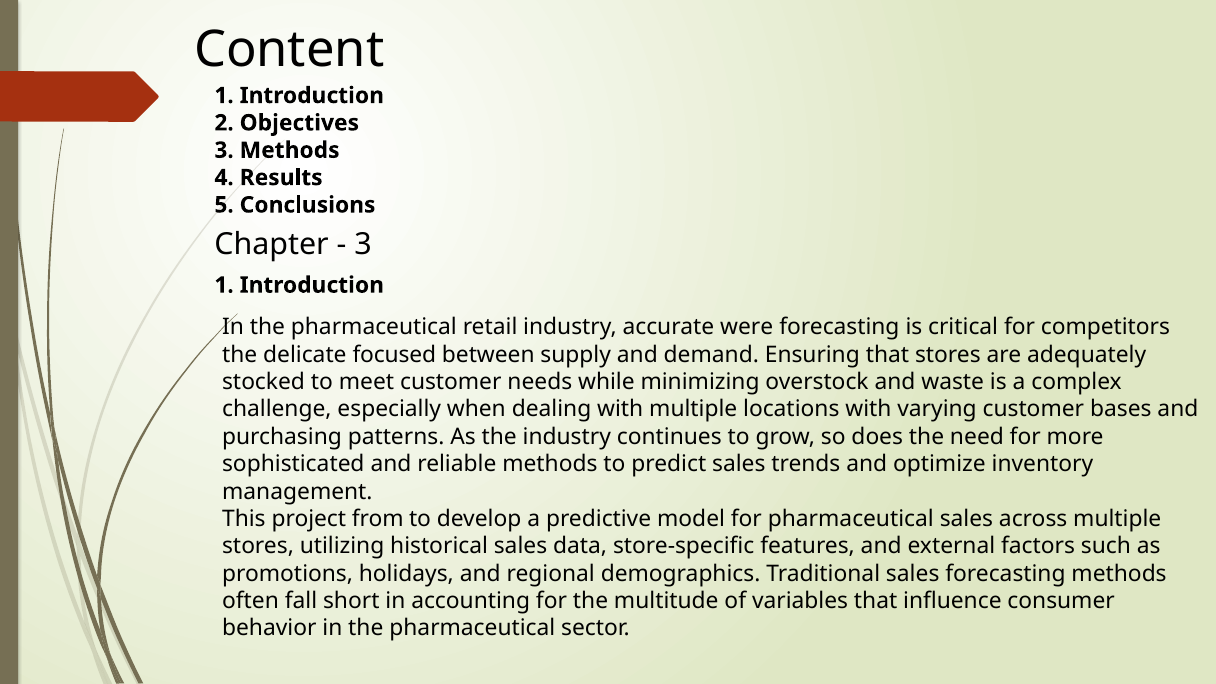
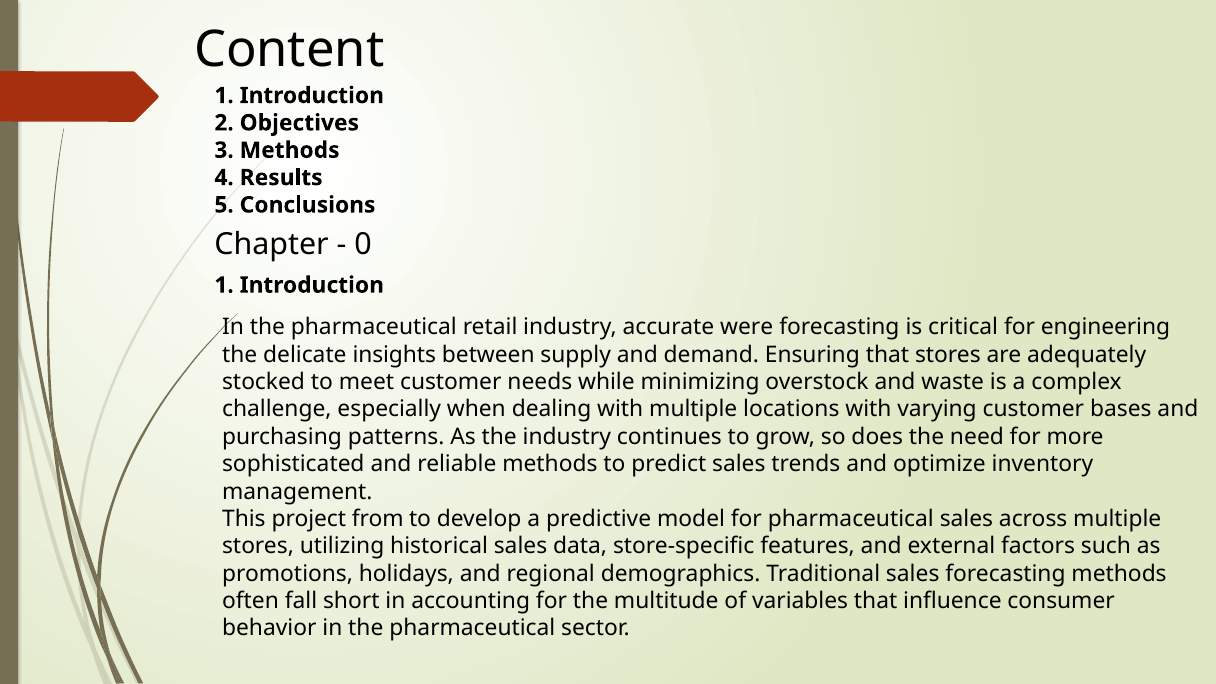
3: 3 -> 0 (363, 244)
competitors: competitors -> engineering (1106, 327)
focused: focused -> insights (394, 355)
